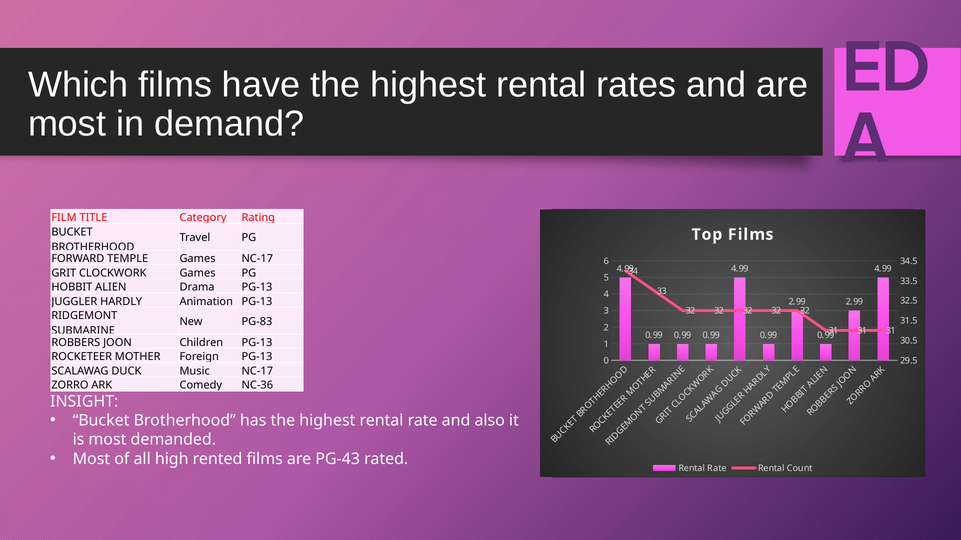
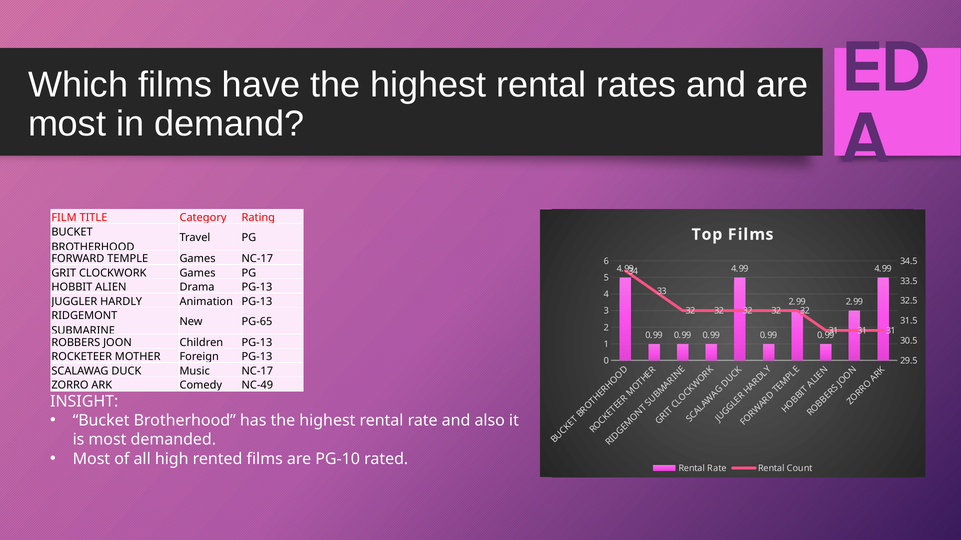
PG-83: PG-83 -> PG-65 (257, 322)
NC-36: NC-36 -> NC-49 (257, 386)
PG-43: PG-43 -> PG-10 (338, 459)
